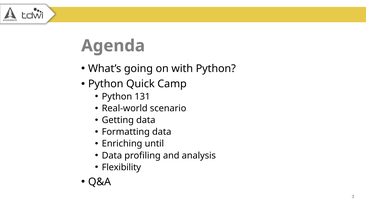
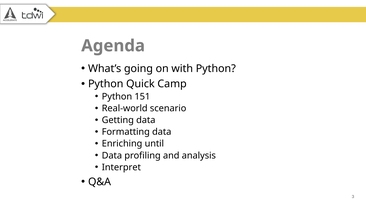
131: 131 -> 151 (142, 97)
Flexibility: Flexibility -> Interpret (121, 167)
